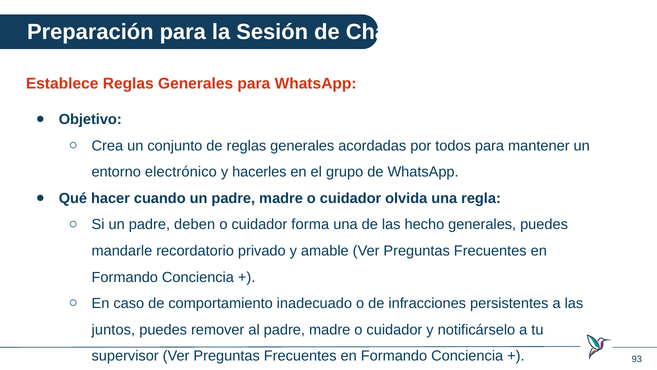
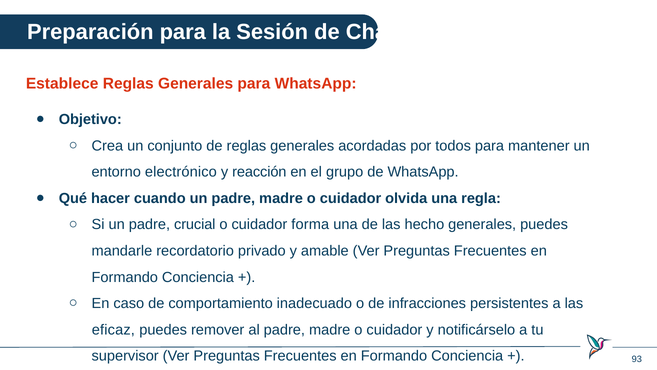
hacerles: hacerles -> reacción (259, 172)
deben: deben -> crucial (195, 224)
juntos: juntos -> eficaz (113, 329)
